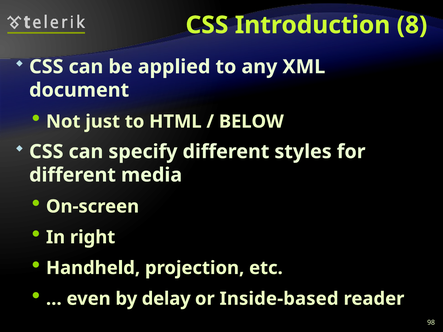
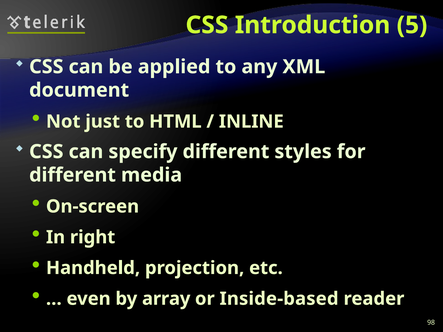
8: 8 -> 5 (412, 25)
BELOW: BELOW -> INLINE (251, 122)
delay: delay -> array (166, 299)
